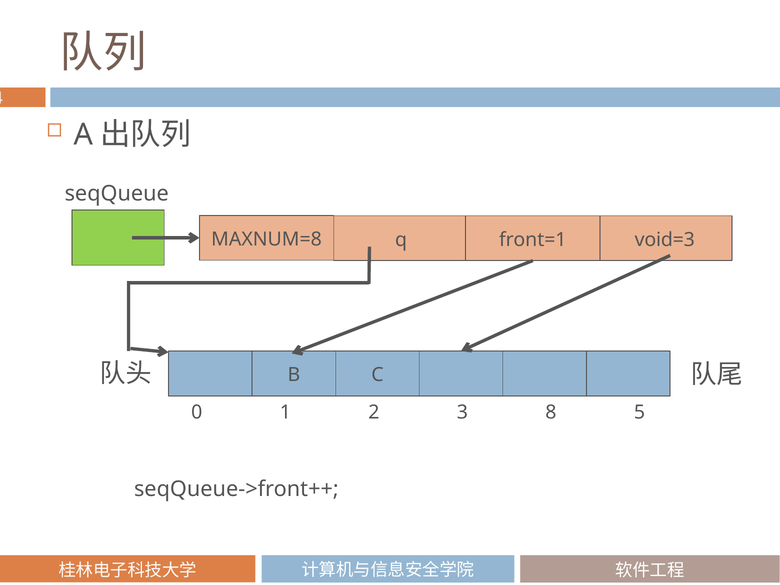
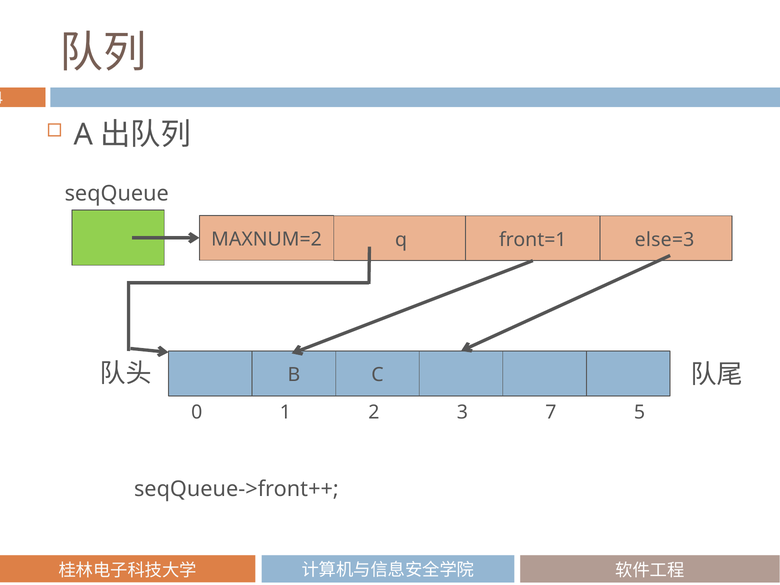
MAXNUM=8: MAXNUM=8 -> MAXNUM=2 (267, 239)
void=3: void=3 -> else=3 (665, 240)
8: 8 -> 7 (551, 412)
